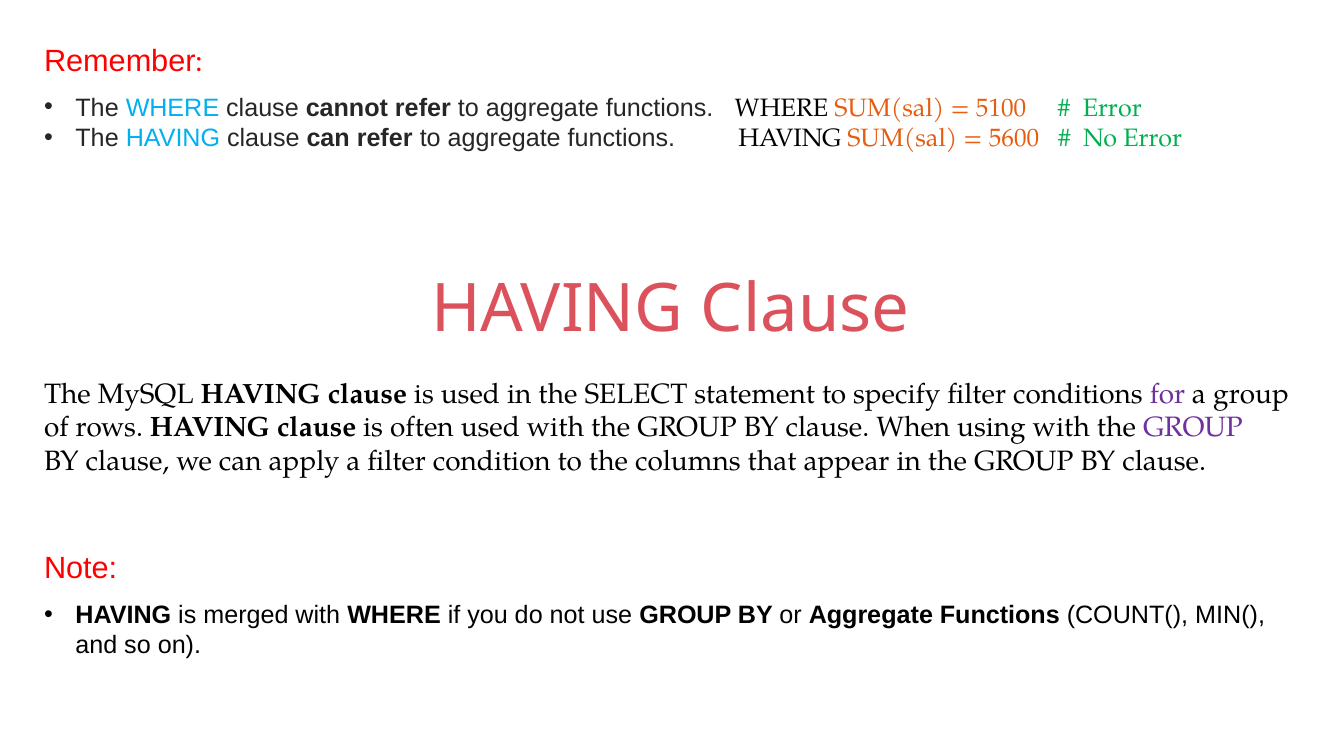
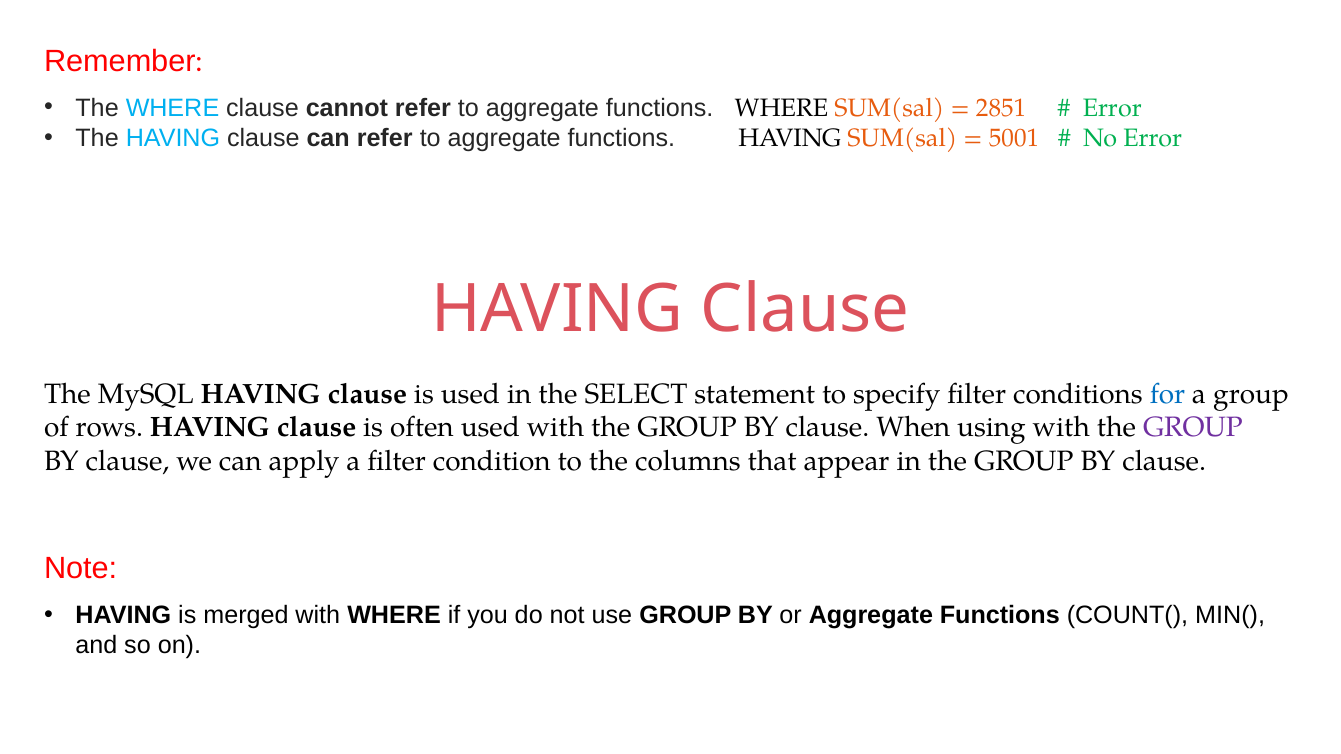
5100: 5100 -> 2851 (1001, 108)
5600: 5600 -> 5001 (1014, 138)
for colour: purple -> blue (1167, 394)
